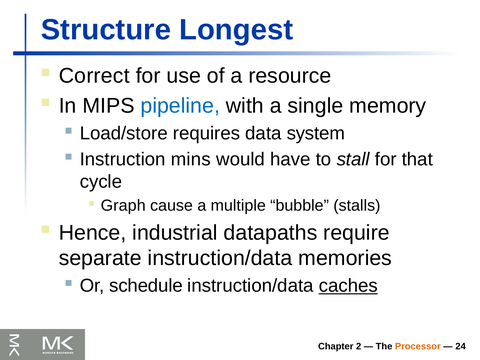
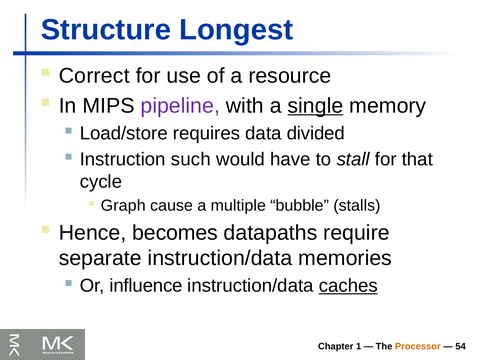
pipeline colour: blue -> purple (180, 106)
single underline: none -> present (315, 106)
system: system -> divided (316, 133)
mins: mins -> such (191, 159)
industrial: industrial -> becomes (175, 233)
schedule: schedule -> influence (146, 286)
2: 2 -> 1 (359, 346)
24: 24 -> 54 (461, 346)
